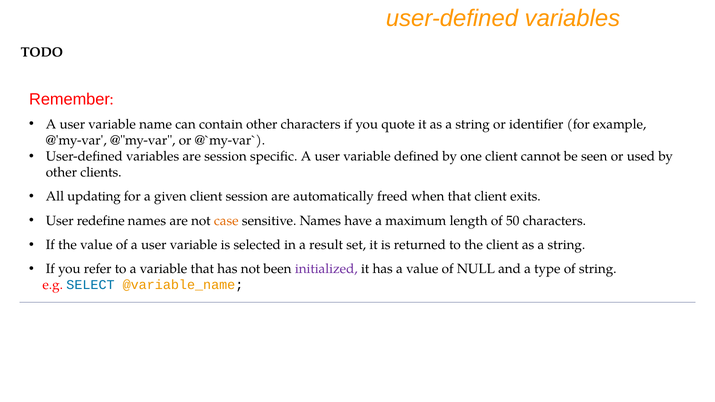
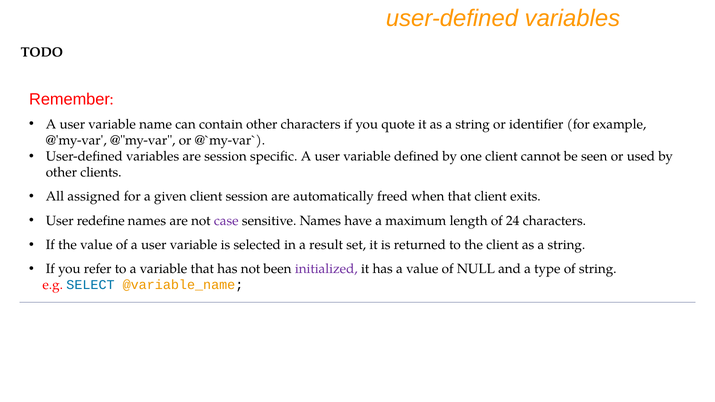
updating: updating -> assigned (94, 197)
case colour: orange -> purple (226, 221)
50: 50 -> 24 (513, 221)
